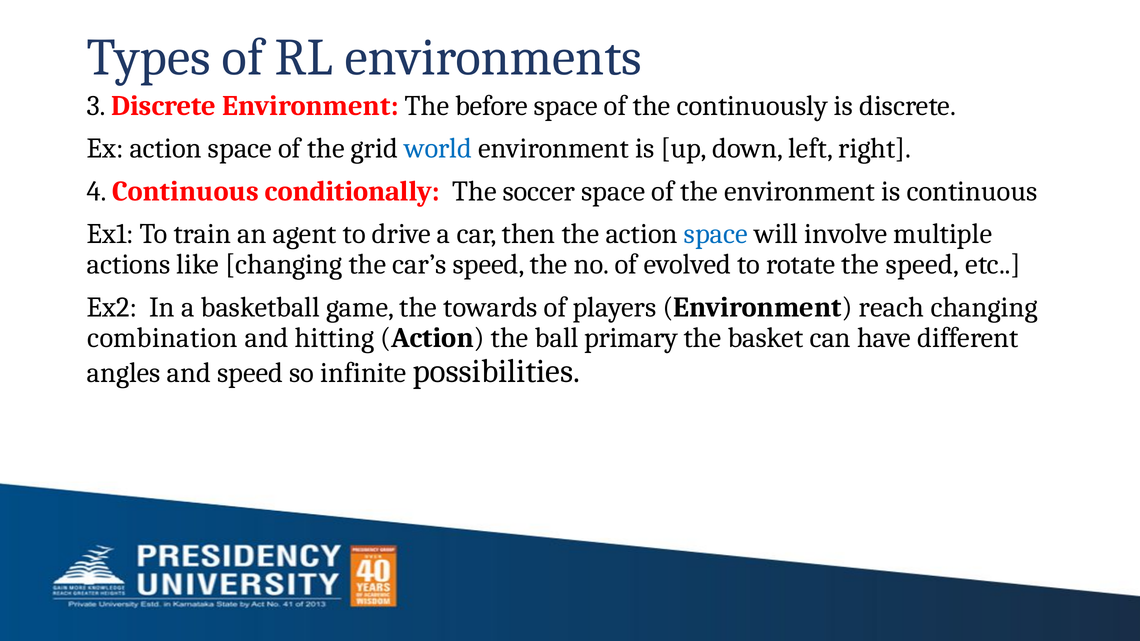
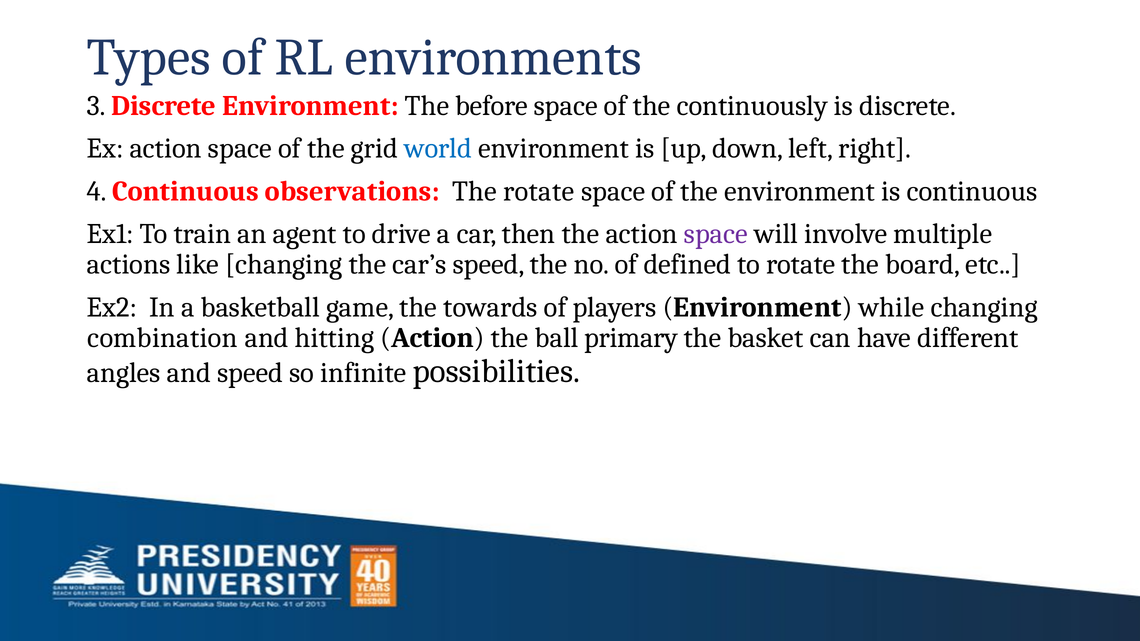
conditionally: conditionally -> observations (352, 191)
The soccer: soccer -> rotate (539, 191)
space colour: blue -> purple (716, 234)
evolved: evolved -> defined (687, 265)
the speed: speed -> board (923, 265)
reach: reach -> while (891, 307)
